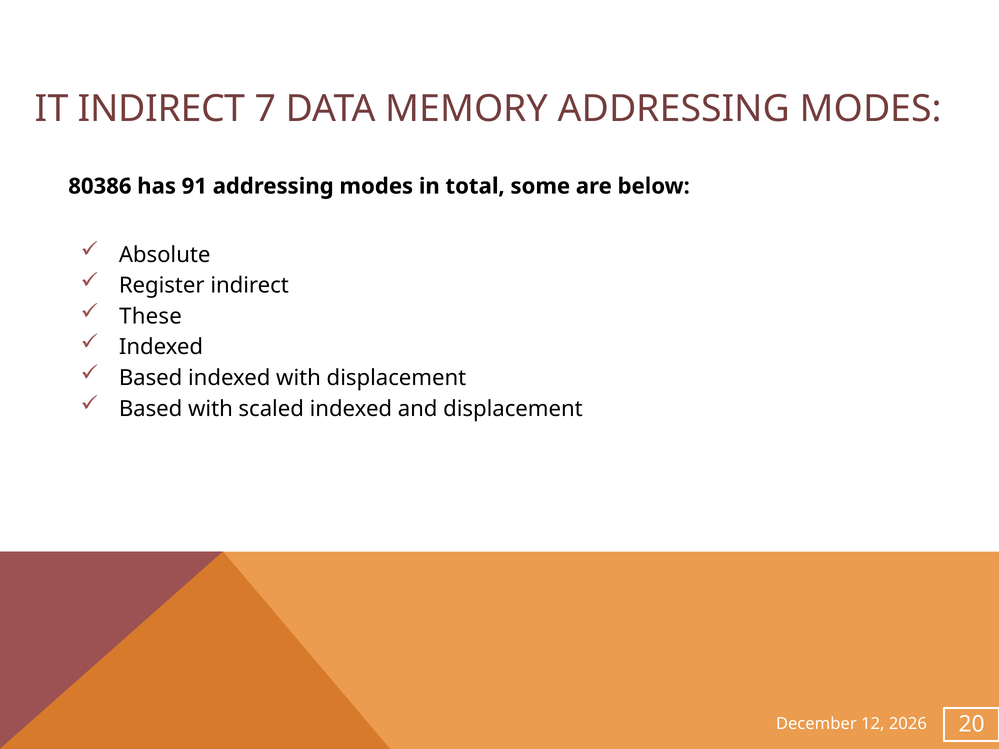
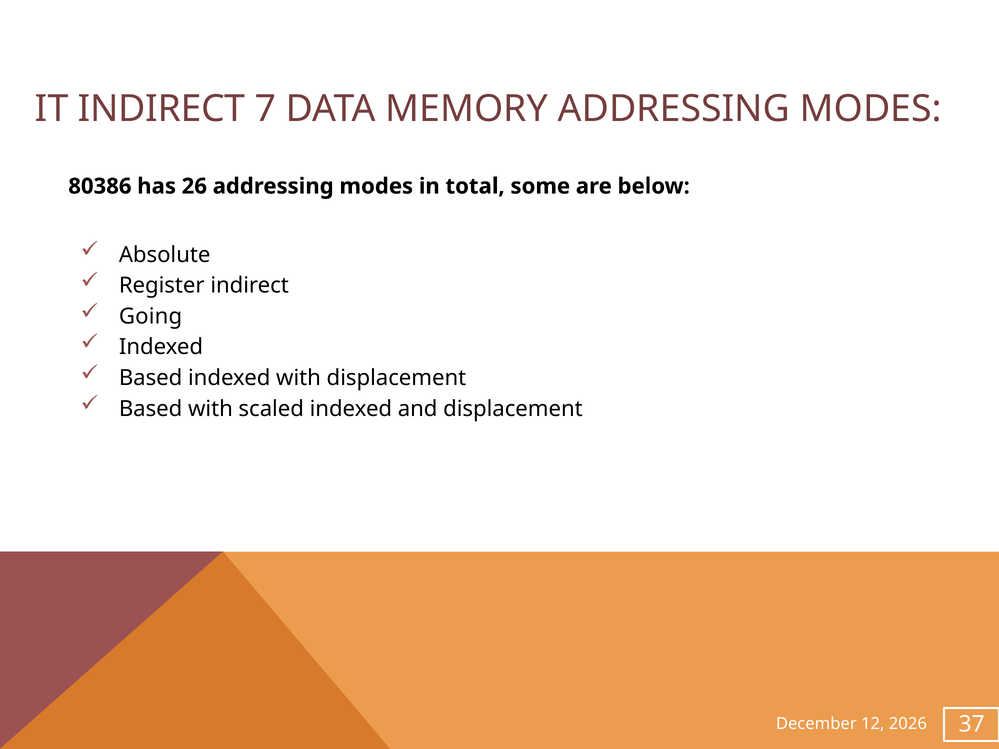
91: 91 -> 26 (194, 186)
These: These -> Going (151, 316)
20: 20 -> 37 (972, 724)
